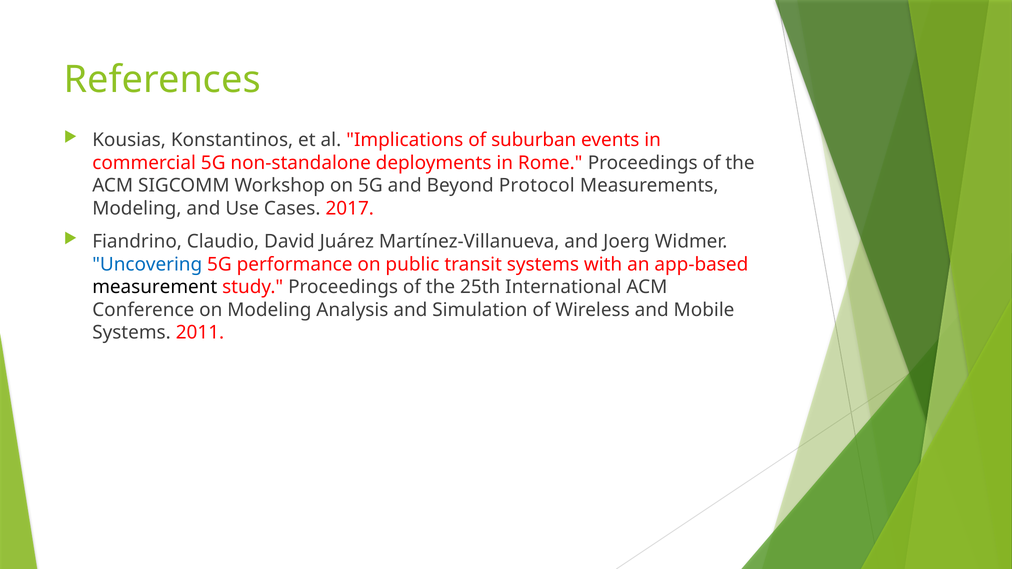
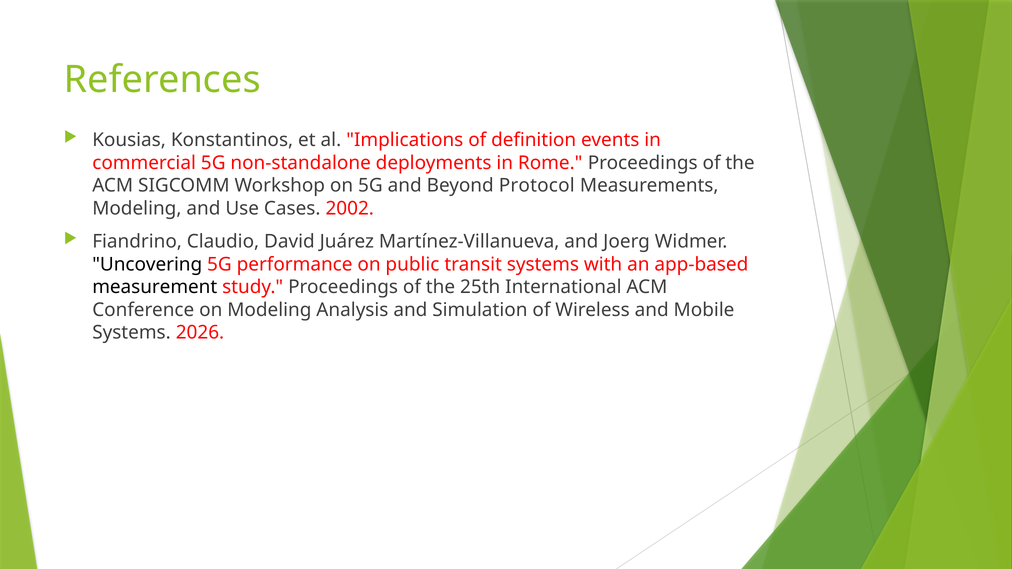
suburban: suburban -> definition (534, 140)
2017: 2017 -> 2002 (350, 208)
Uncovering colour: blue -> black (147, 264)
2011: 2011 -> 2026 (200, 333)
